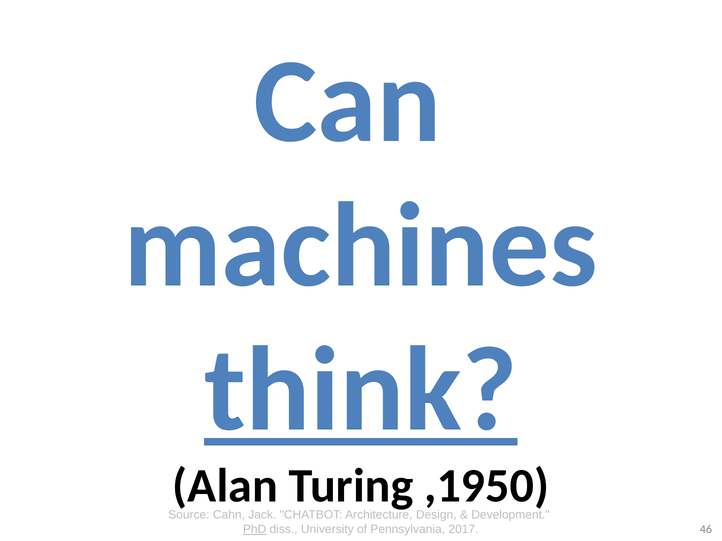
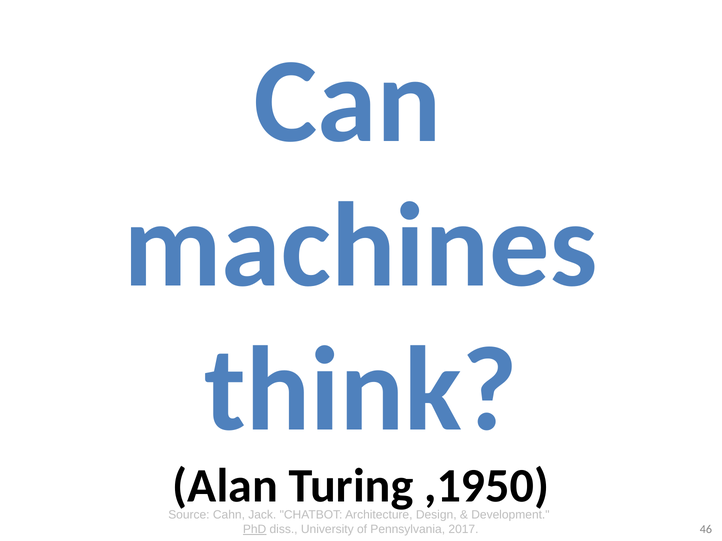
think underline: present -> none (361, 391)
